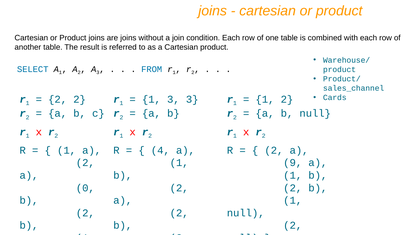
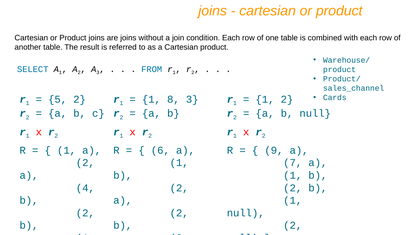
2: 2 -> 5 (58, 99)
1 3: 3 -> 8 (173, 99)
4: 4 -> 6 (160, 150)
2: 2 -> 9 (274, 150)
9: 9 -> 7 (293, 163)
0: 0 -> 4 (85, 188)
